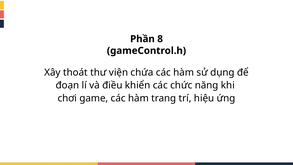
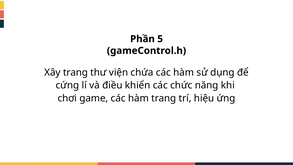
8: 8 -> 5 (160, 39)
Xây thoát: thoát -> trang (75, 72)
đoạn: đoạn -> cứng (67, 85)
